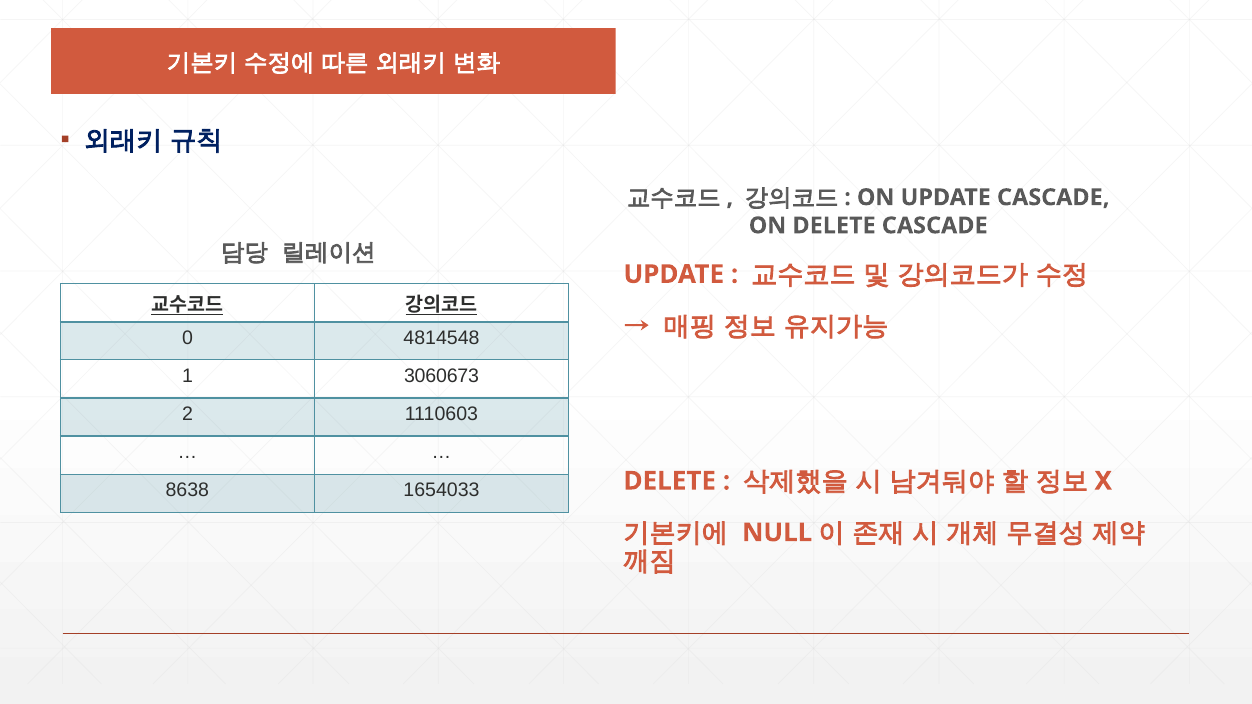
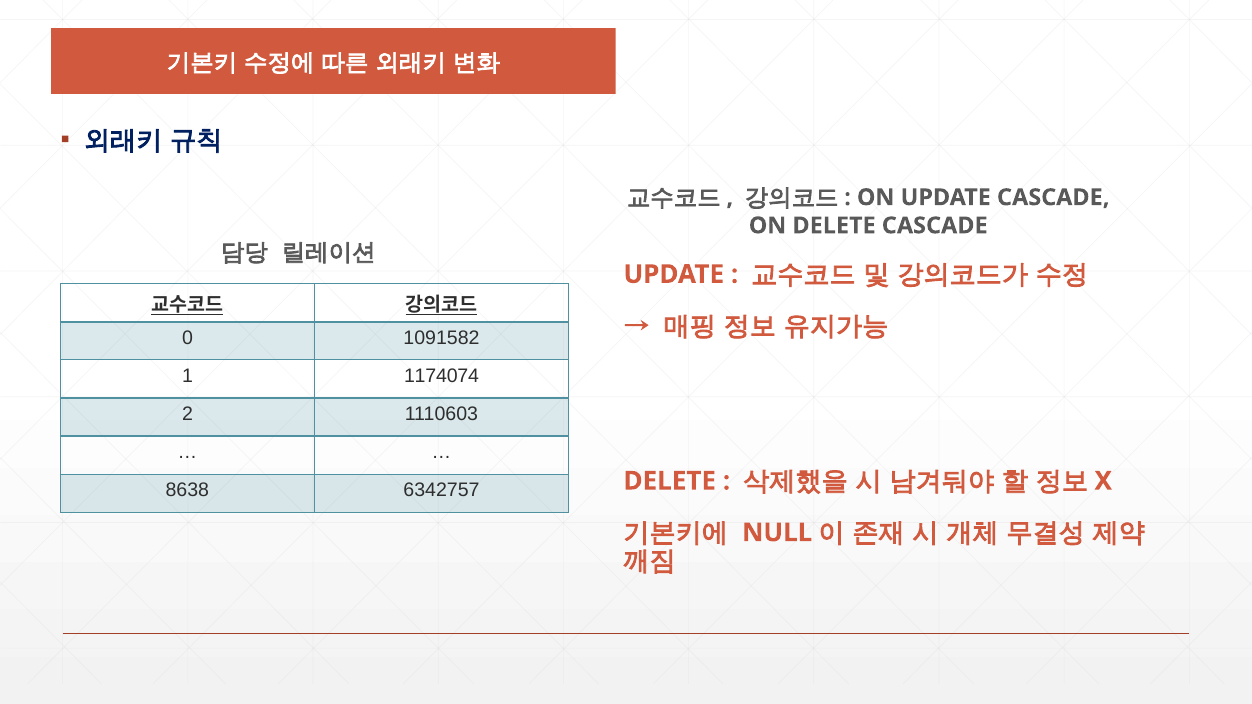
4814548: 4814548 -> 1091582 (441, 338)
3060673: 3060673 -> 1174074 (442, 376)
1654033: 1654033 -> 6342757 (441, 490)
